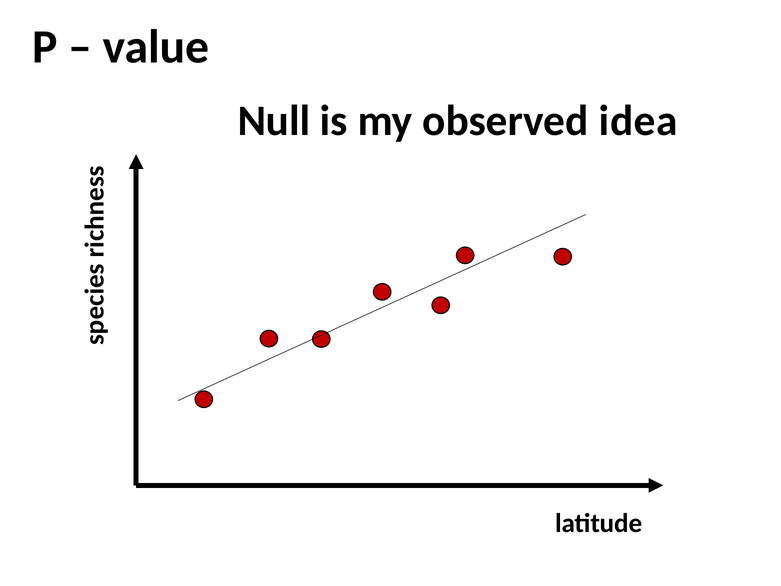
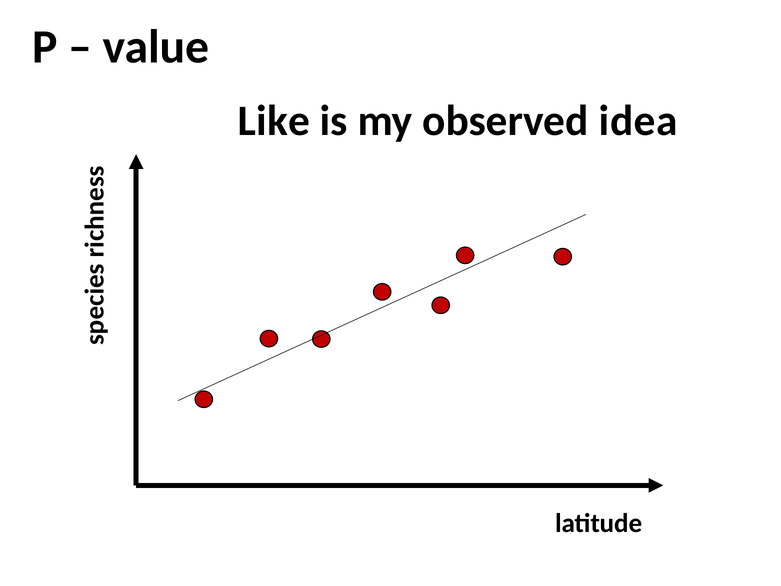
Null: Null -> Like (274, 121)
